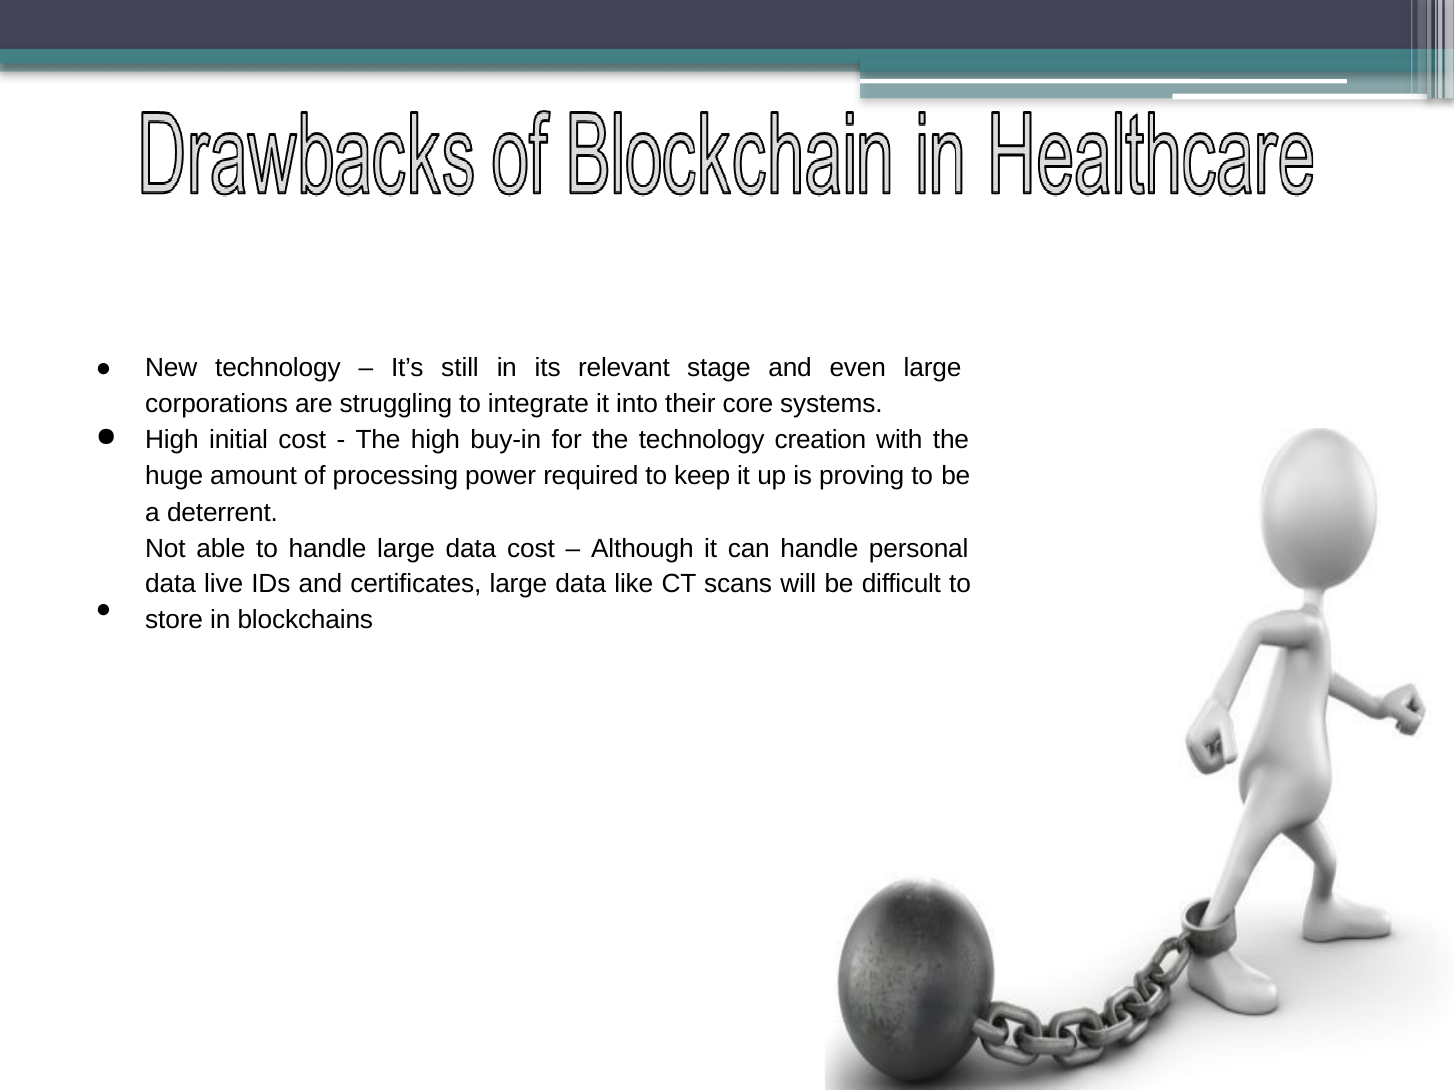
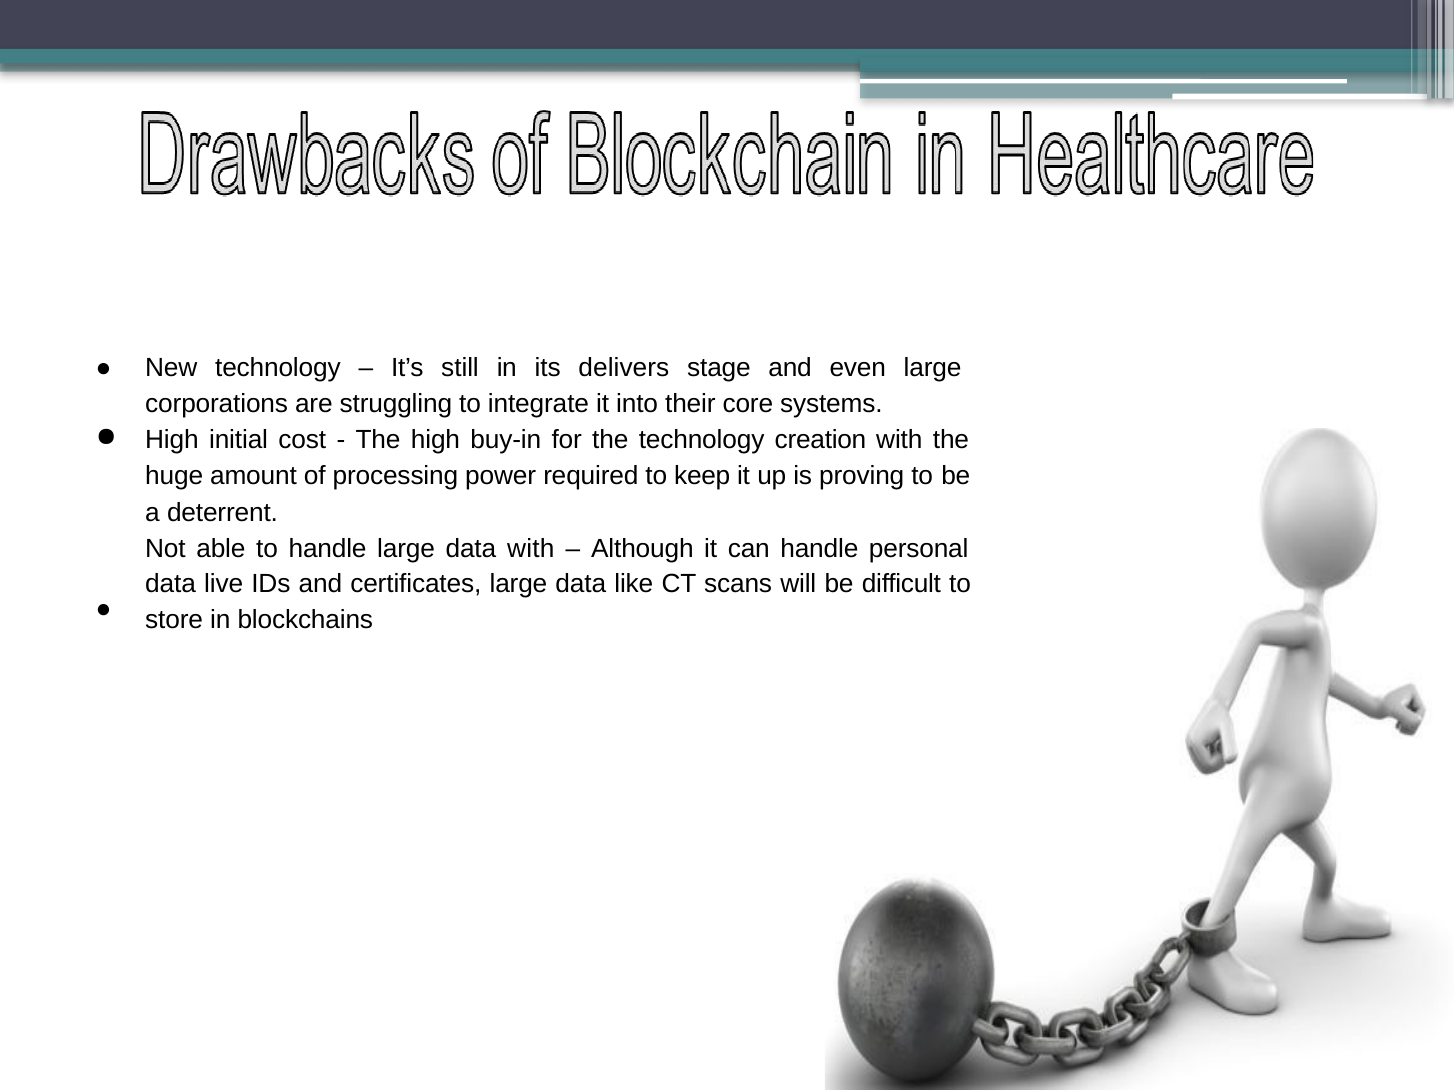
relevant: relevant -> delivers (624, 368)
data cost: cost -> with (531, 549)
